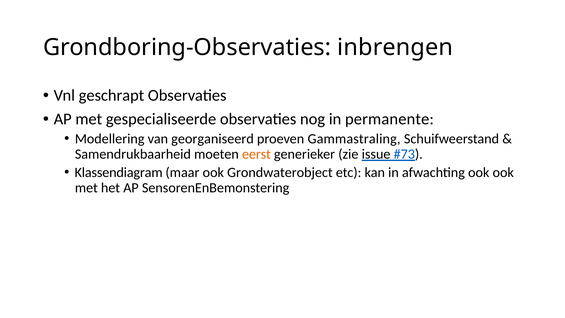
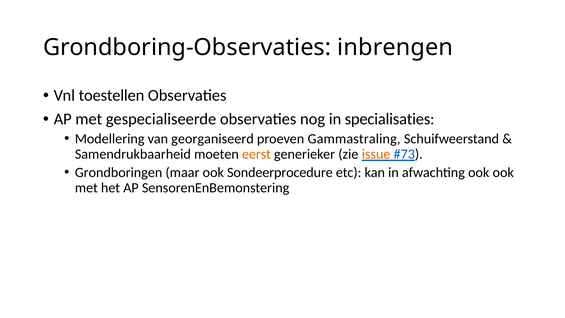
geschrapt: geschrapt -> toestellen (112, 95)
permanente: permanente -> specialisaties (390, 119)
issue colour: black -> orange (376, 154)
Klassendiagram: Klassendiagram -> Grondboringen (119, 172)
Grondwaterobject: Grondwaterobject -> Sondeerprocedure (280, 172)
